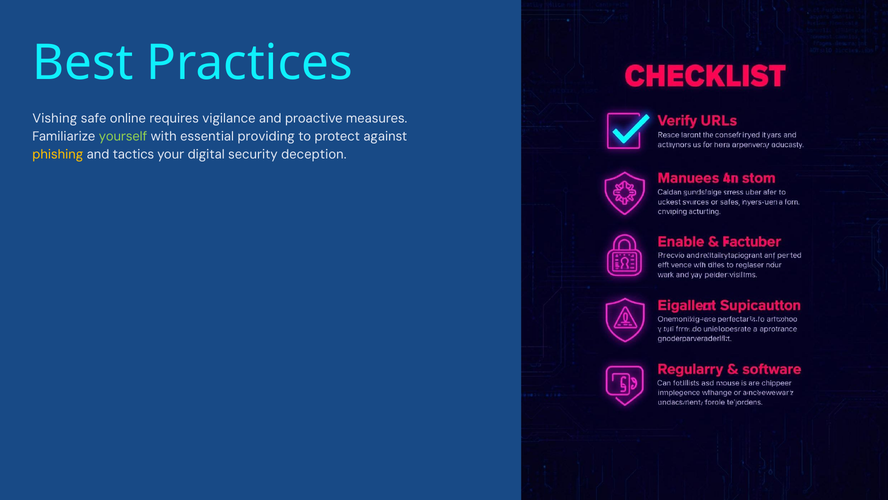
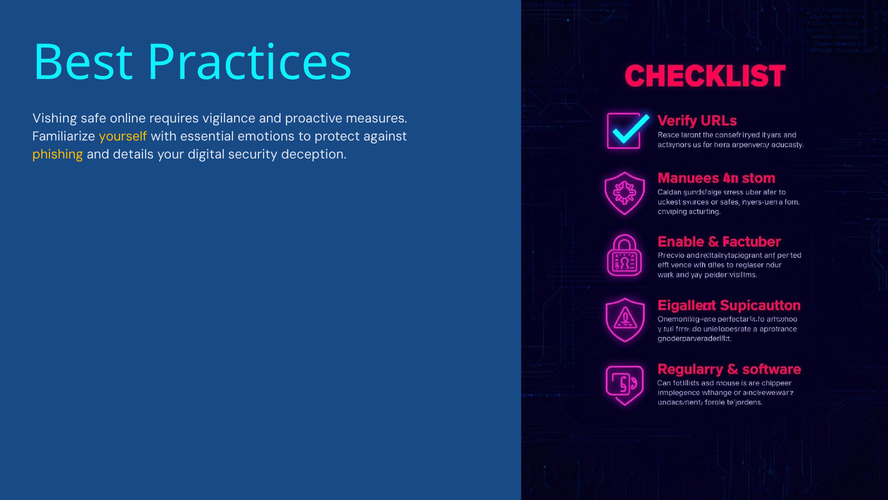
yourself colour: light green -> yellow (123, 136)
providing: providing -> emotions (266, 136)
tactics: tactics -> details (133, 154)
